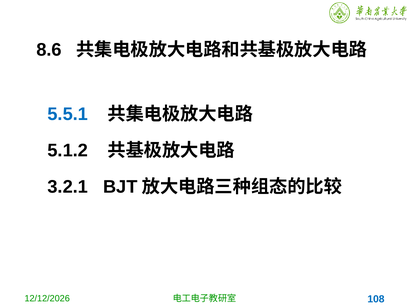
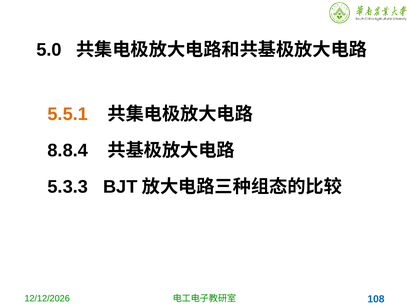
8.6: 8.6 -> 5.0 (49, 50)
5.5.1 colour: blue -> orange (68, 114)
5.1.2: 5.1.2 -> 8.8.4 (68, 150)
3.2.1: 3.2.1 -> 5.3.3 (68, 187)
